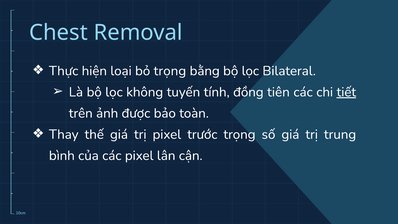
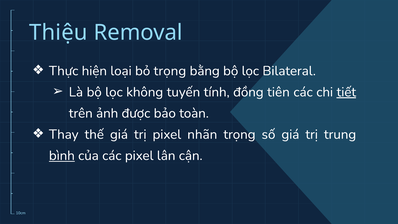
Chest: Chest -> Thiệu (58, 33)
trước: trước -> nhãn (202, 134)
bình underline: none -> present (62, 155)
